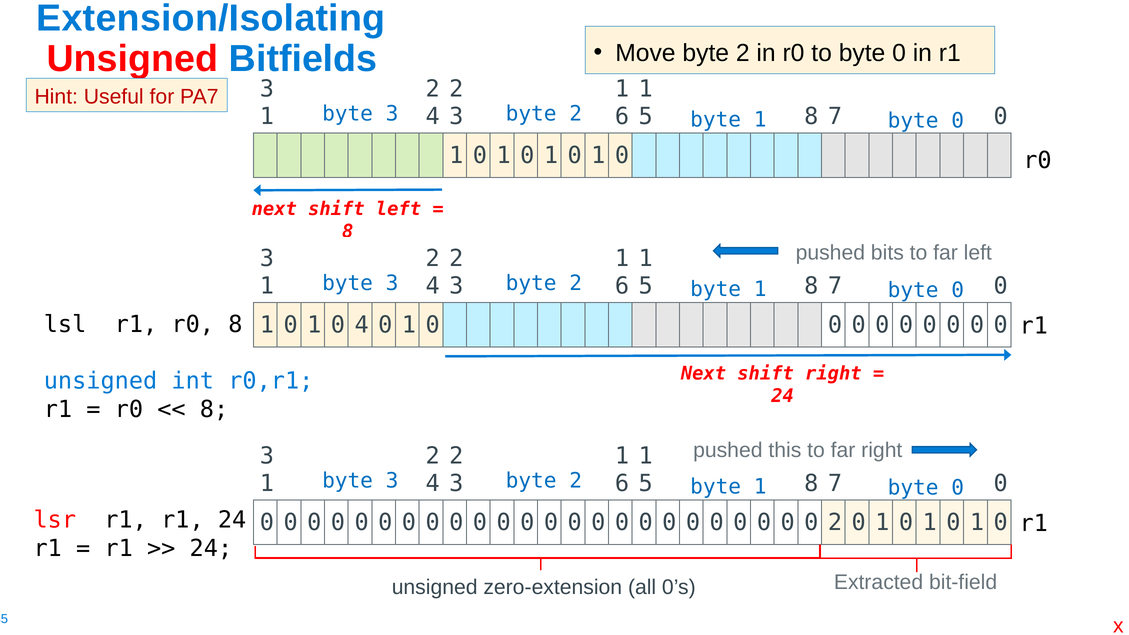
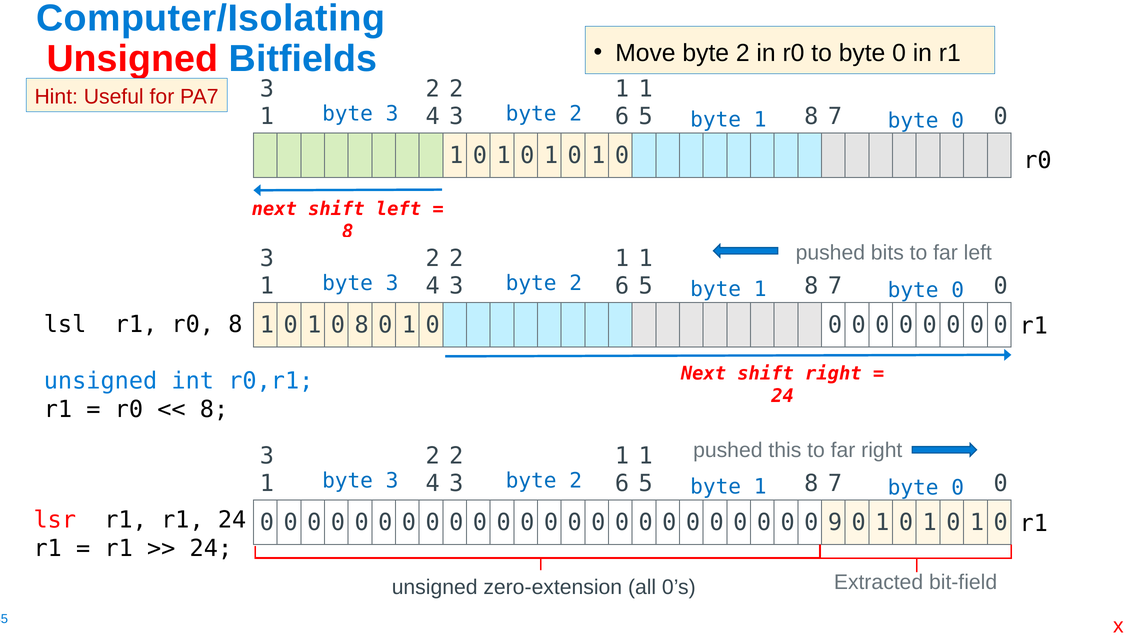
Extension/Isolating: Extension/Isolating -> Computer/Isolating (211, 18)
0 4: 4 -> 8 (362, 325)
0 2: 2 -> 9 (835, 523)
